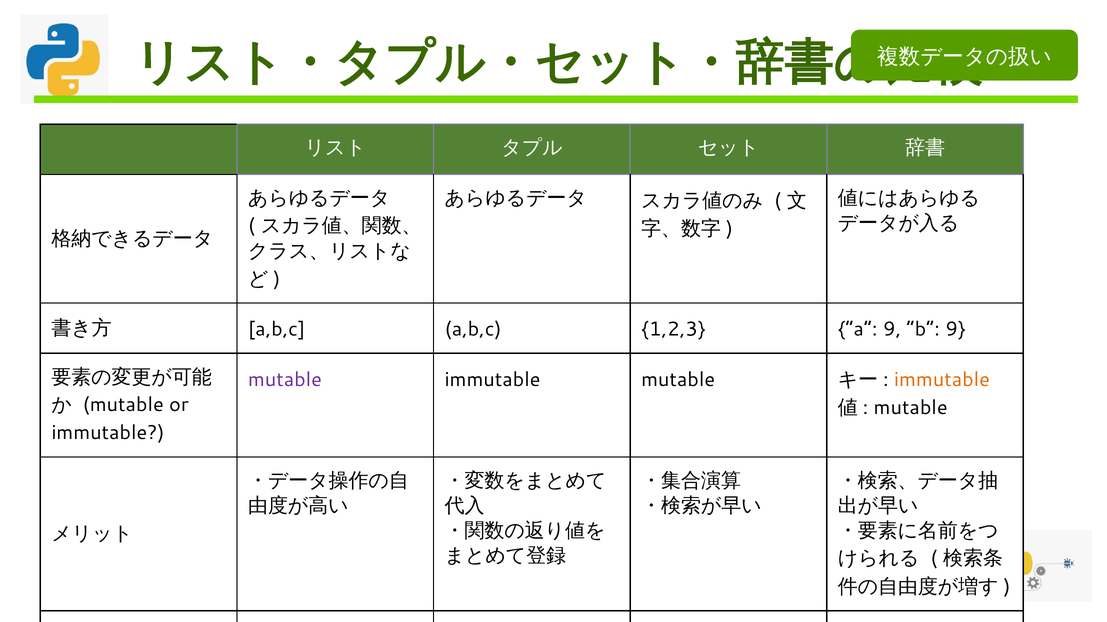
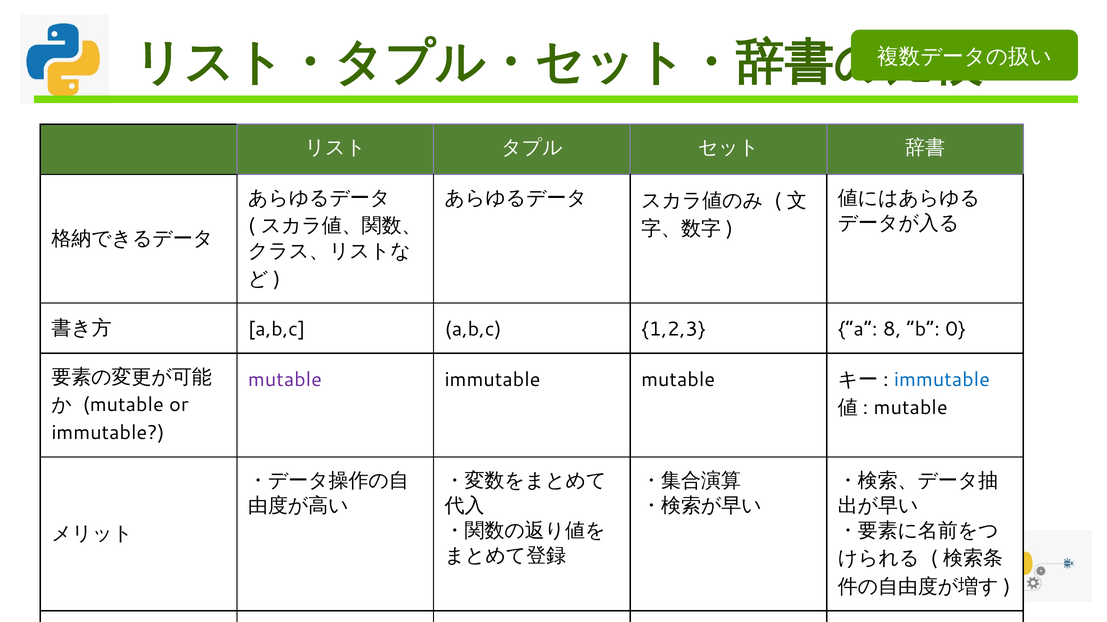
a 9: 9 -> 8 (892, 330)
b 9: 9 -> 0 (956, 330)
immutable colour: orange -> blue (942, 380)
